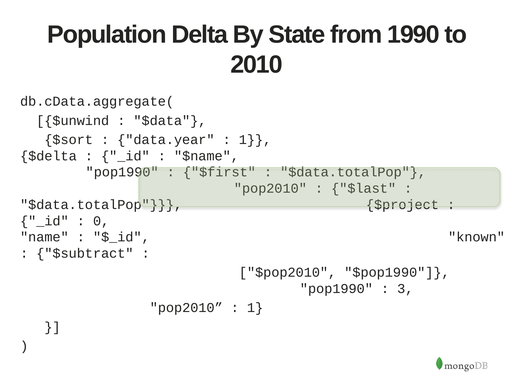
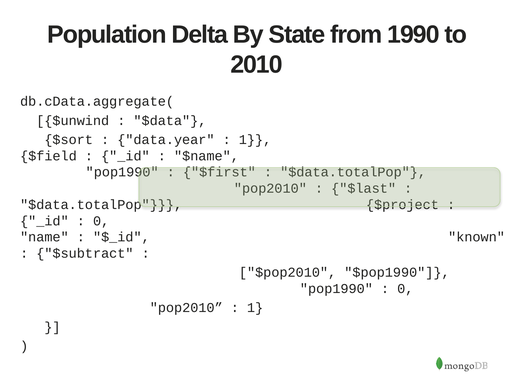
$delta: $delta -> $field (48, 156)
3: 3 -> 0 (405, 289)
